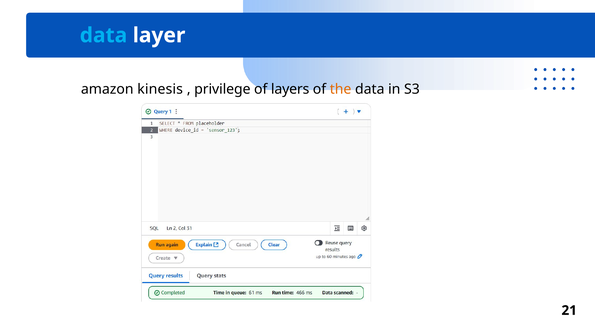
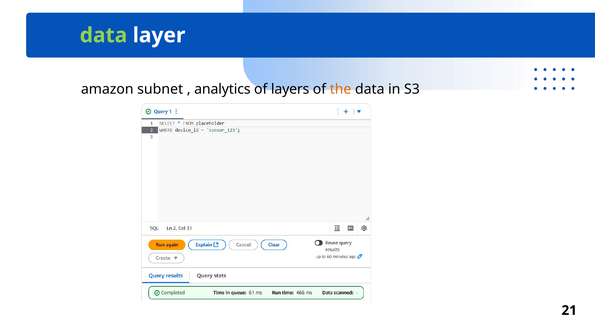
data colour: light blue -> light green (103, 35)
kinesis: kinesis -> subnet (160, 89)
privilege: privilege -> analytics (222, 89)
